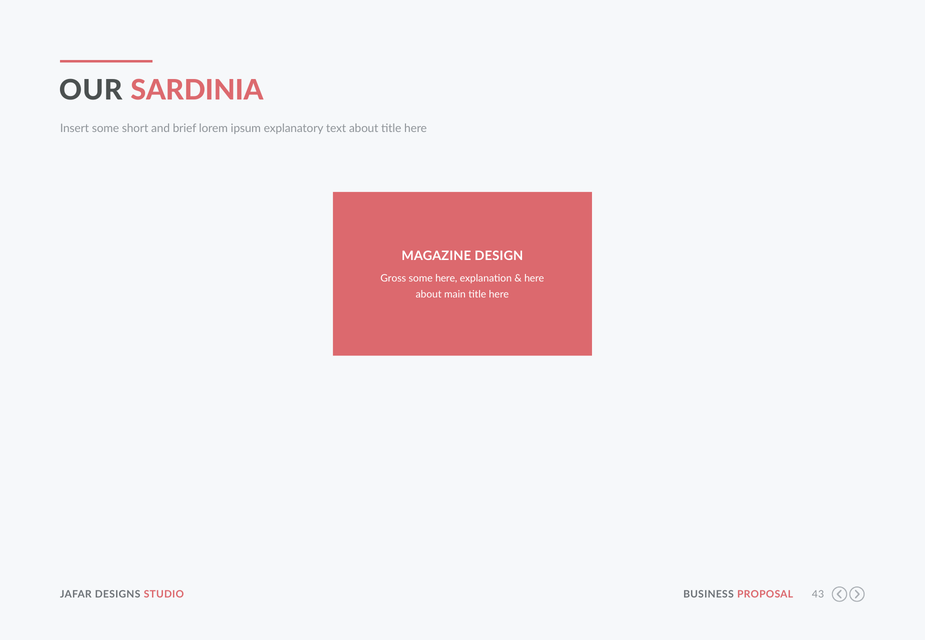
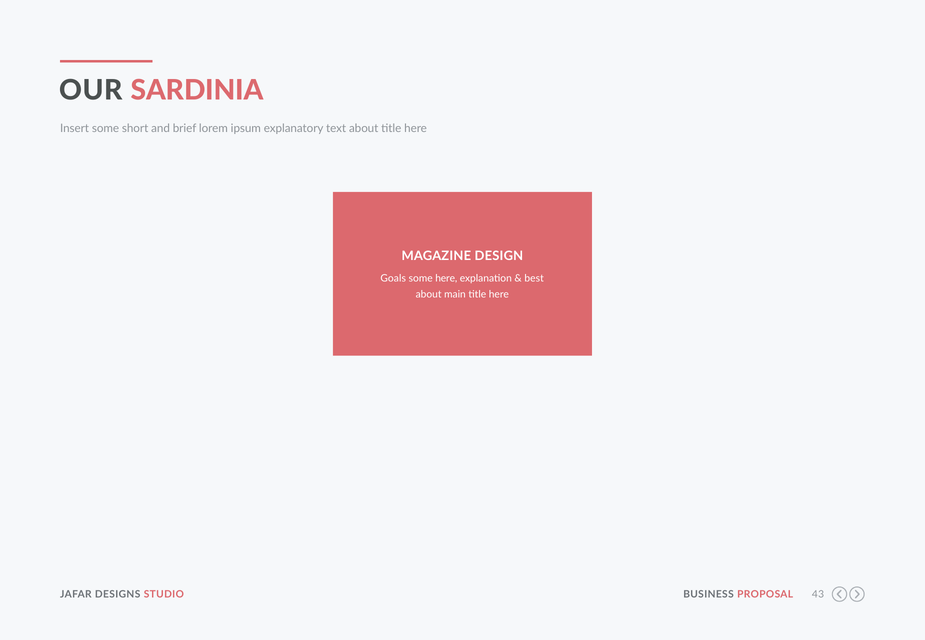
Gross: Gross -> Goals (393, 279)
here: here -> best (534, 279)
